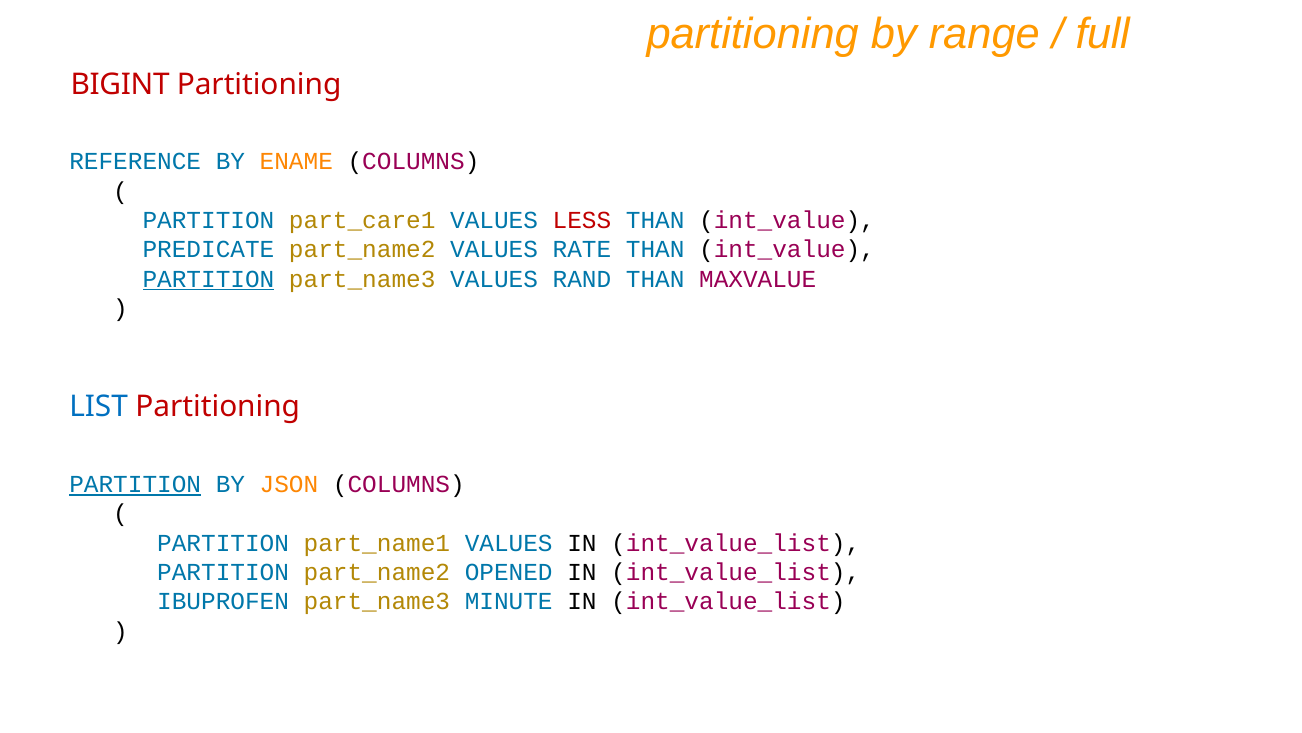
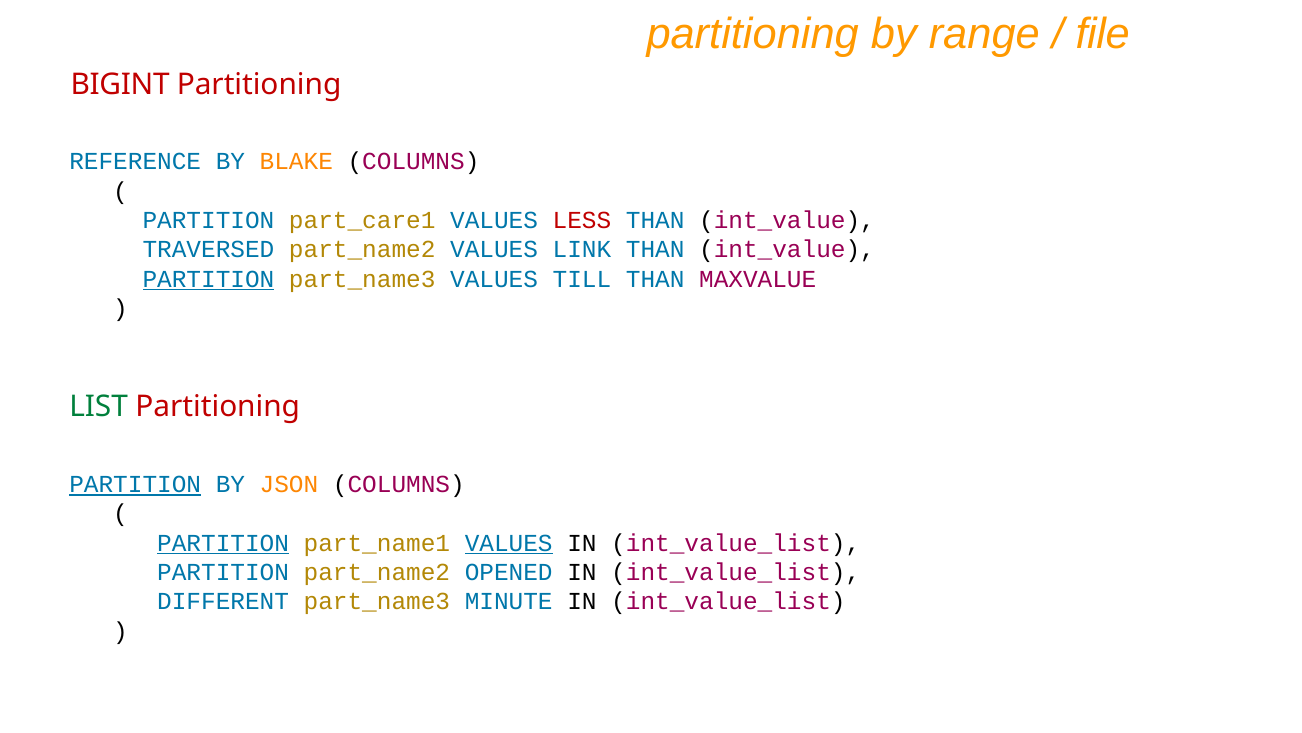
full: full -> file (1103, 34)
ENAME: ENAME -> BLAKE (296, 162)
PREDICATE: PREDICATE -> TRAVERSED (208, 249)
RATE: RATE -> LINK (582, 249)
RAND: RAND -> TILL (582, 279)
LIST colour: blue -> green (99, 406)
PARTITION underline: none -> present (223, 543)
VALUES underline: none -> present (509, 543)
IBUPROFEN: IBUPROFEN -> DIFFERENT (223, 601)
